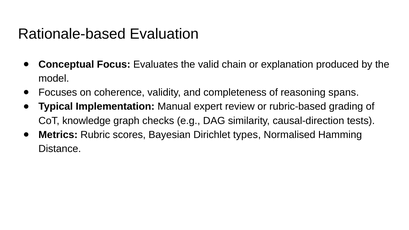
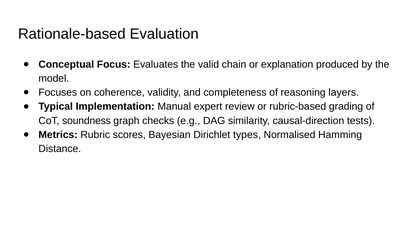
spans: spans -> layers (344, 93)
knowledge: knowledge -> soundness (86, 121)
